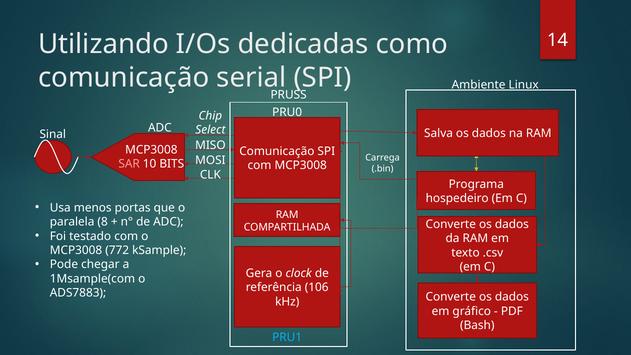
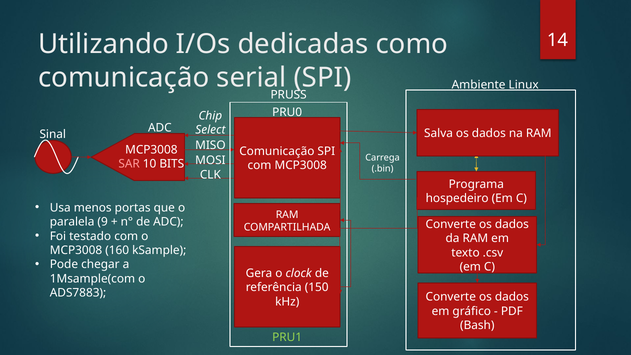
8: 8 -> 9 (103, 222)
772: 772 -> 160 (117, 250)
106: 106 -> 150 (317, 288)
PRU1 colour: light blue -> light green (287, 337)
